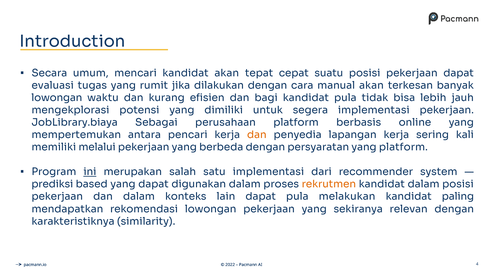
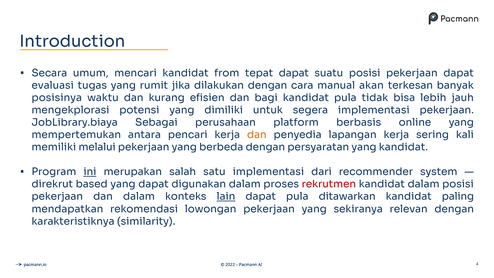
kandidat akan: akan -> from (227, 73)
tepat cepat: cepat -> dapat (294, 73)
lowongan: lowongan -> posisinya (57, 98)
yang platform: platform -> kandidat (403, 147)
prediksi: prediksi -> direkrut (52, 184)
rekrutmen colour: orange -> red (329, 184)
lain underline: none -> present (226, 196)
melakukan: melakukan -> ditawarkan (347, 196)
